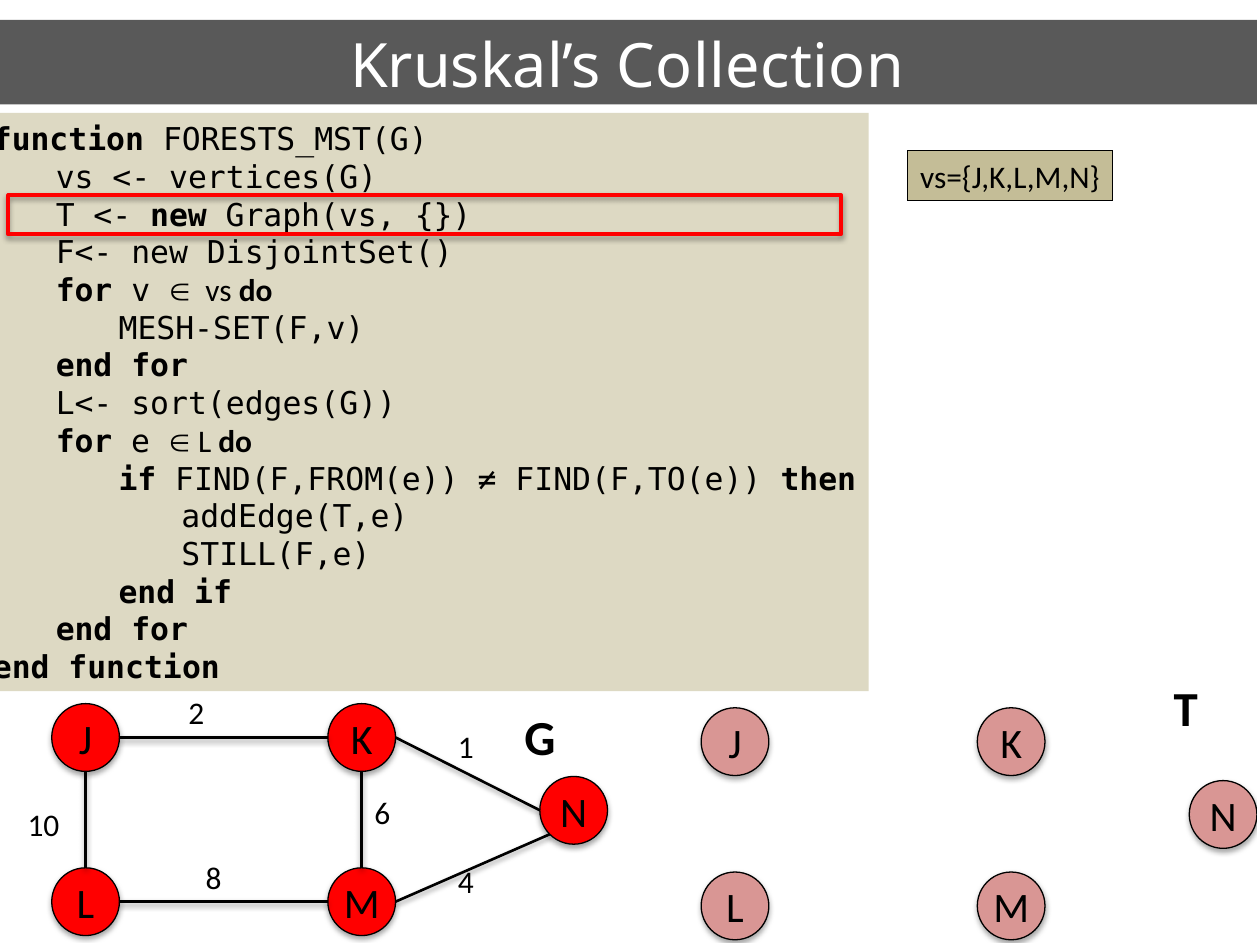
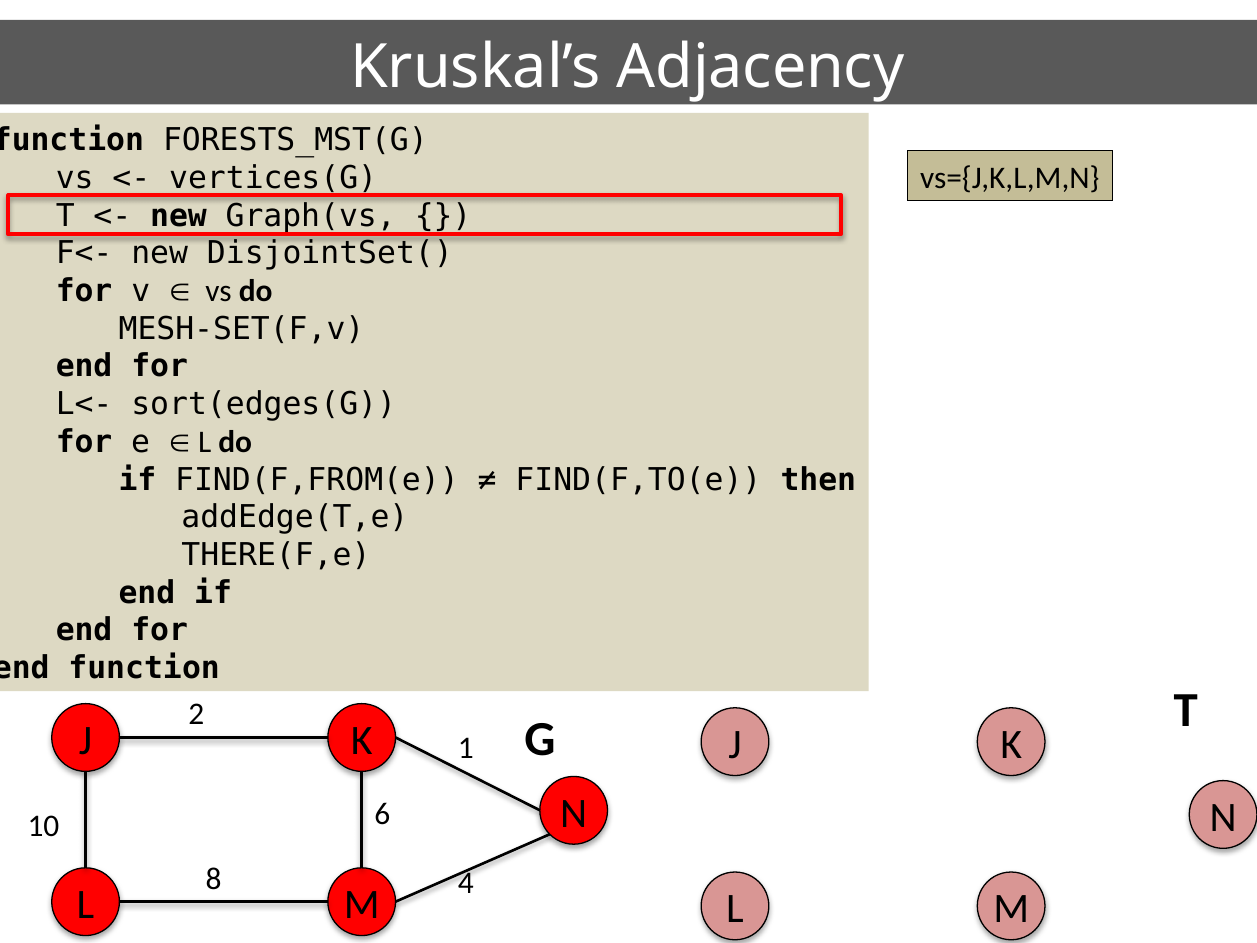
Collection: Collection -> Adjacency (761, 67)
STILL(F,e: STILL(F,e -> THERE(F,e (276, 555)
